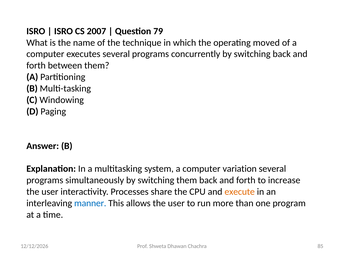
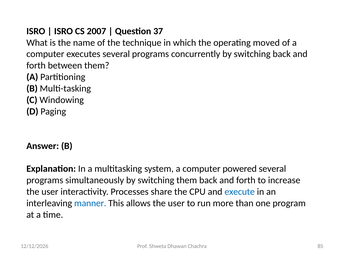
79: 79 -> 37 (158, 31)
variation: variation -> powered (240, 169)
execute colour: orange -> blue (240, 192)
